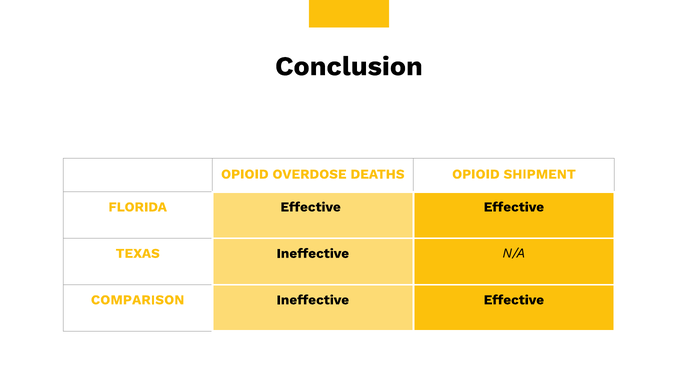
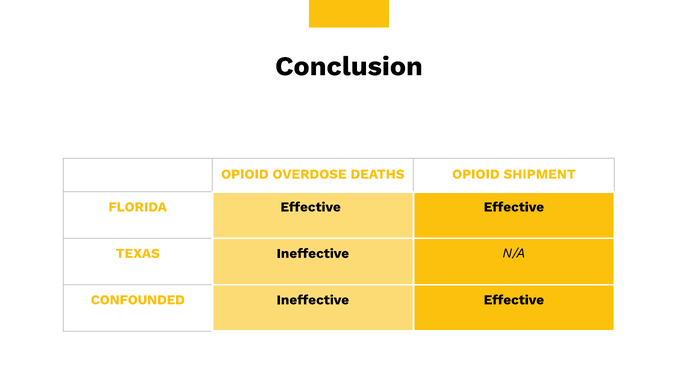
COMPARISON: COMPARISON -> CONFOUNDED (138, 300)
